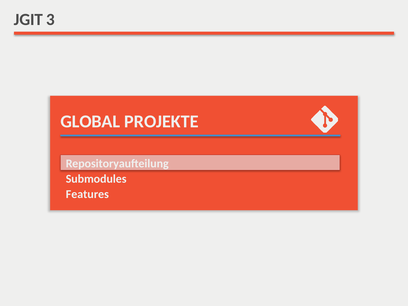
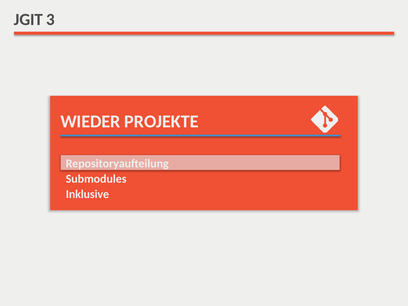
GLOBAL: GLOBAL -> WIEDER (90, 122)
Features: Features -> Inklusive (87, 194)
